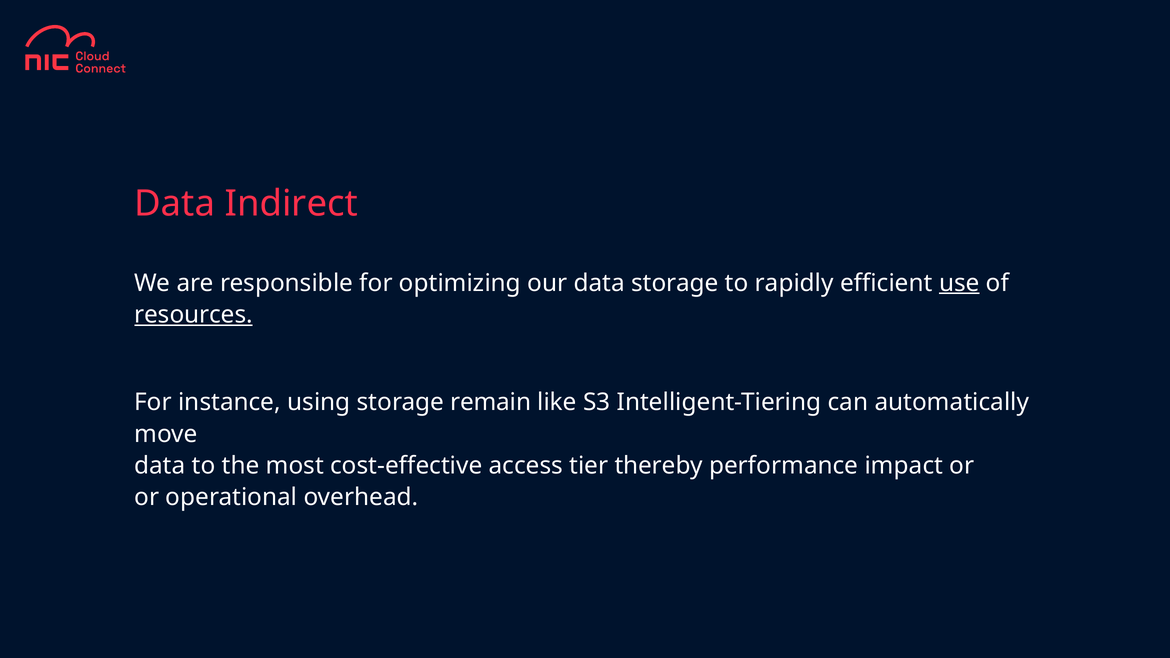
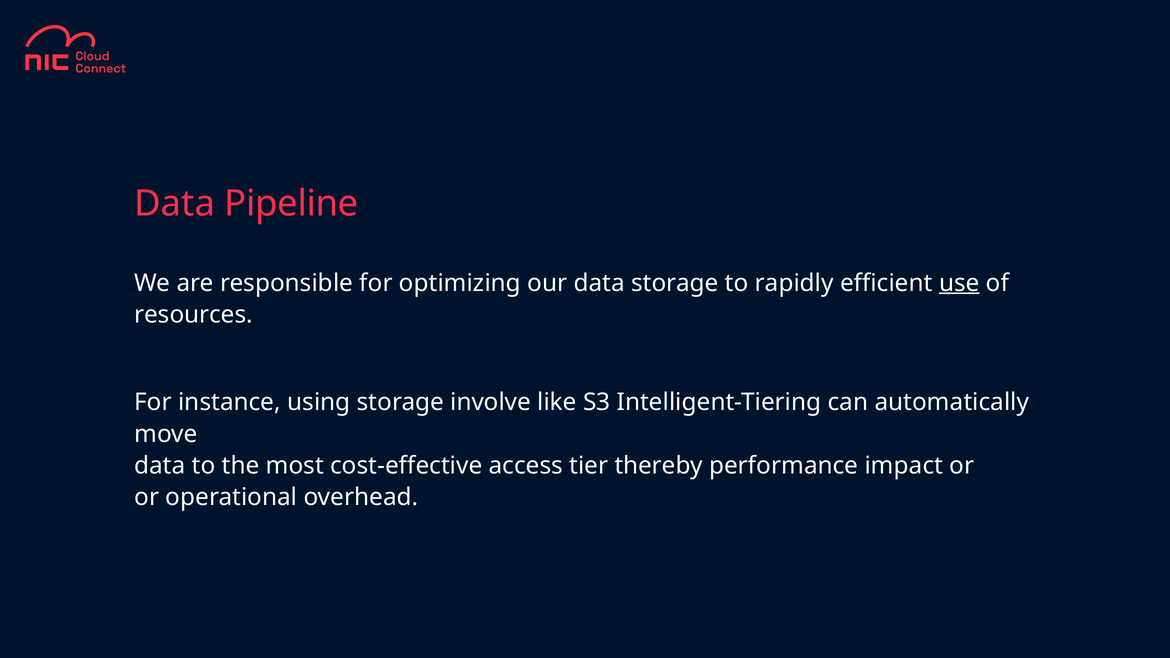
Indirect: Indirect -> Pipeline (291, 204)
resources underline: present -> none (193, 315)
remain: remain -> involve (491, 402)
